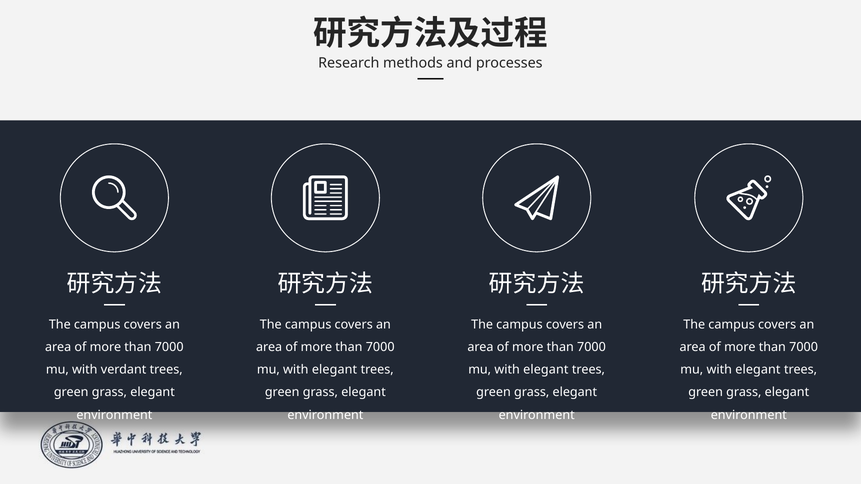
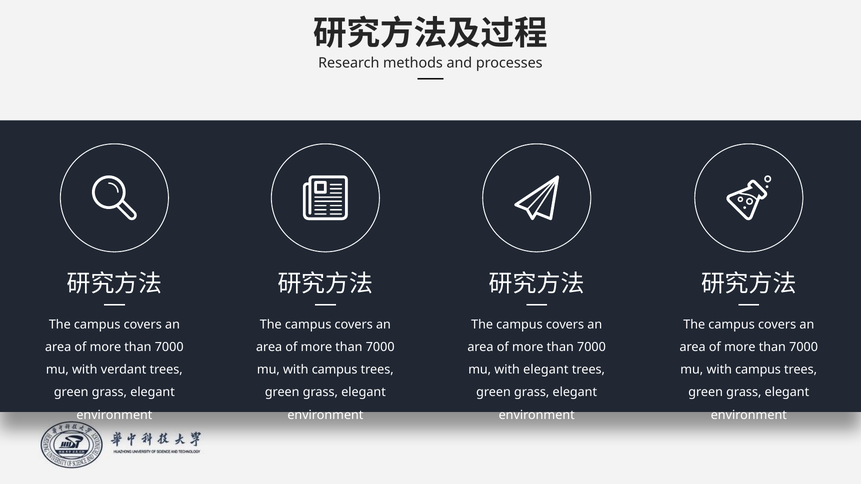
elegant: elegant -> campus (335, 370)
elegant: elegant -> campus (758, 370)
